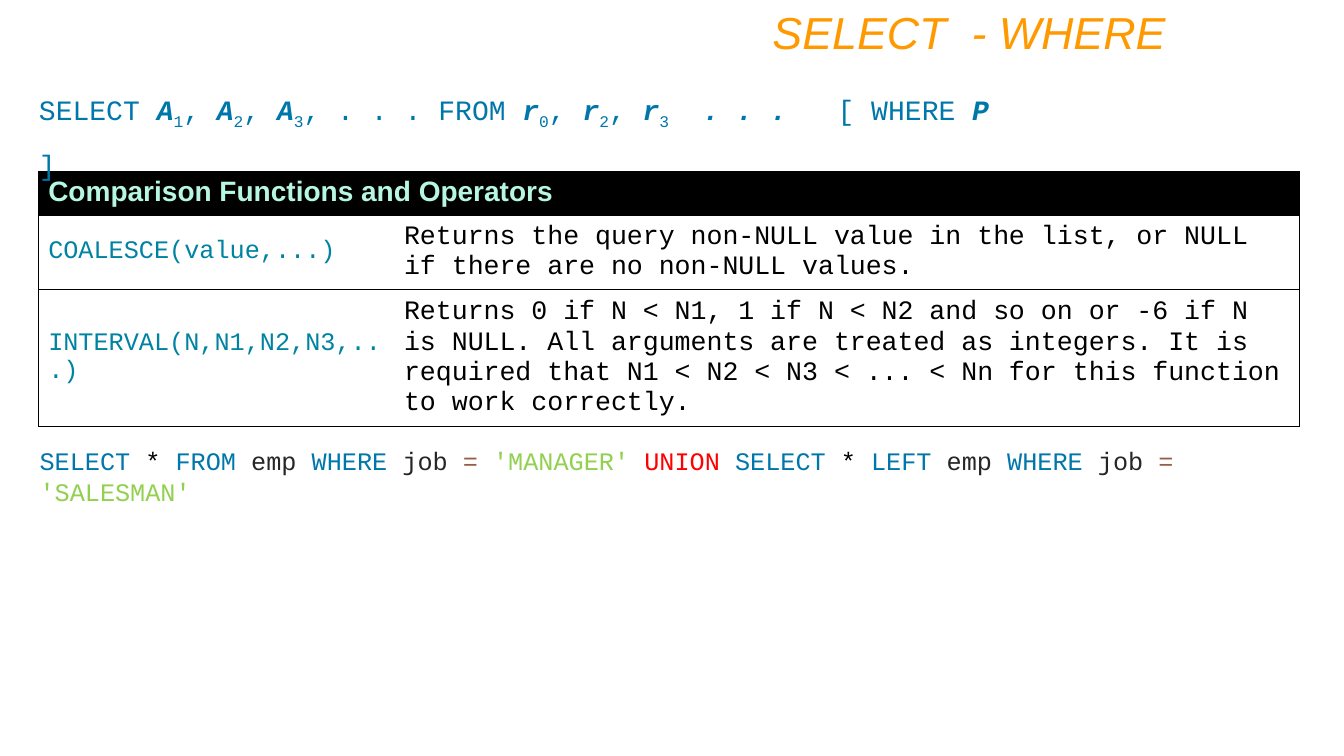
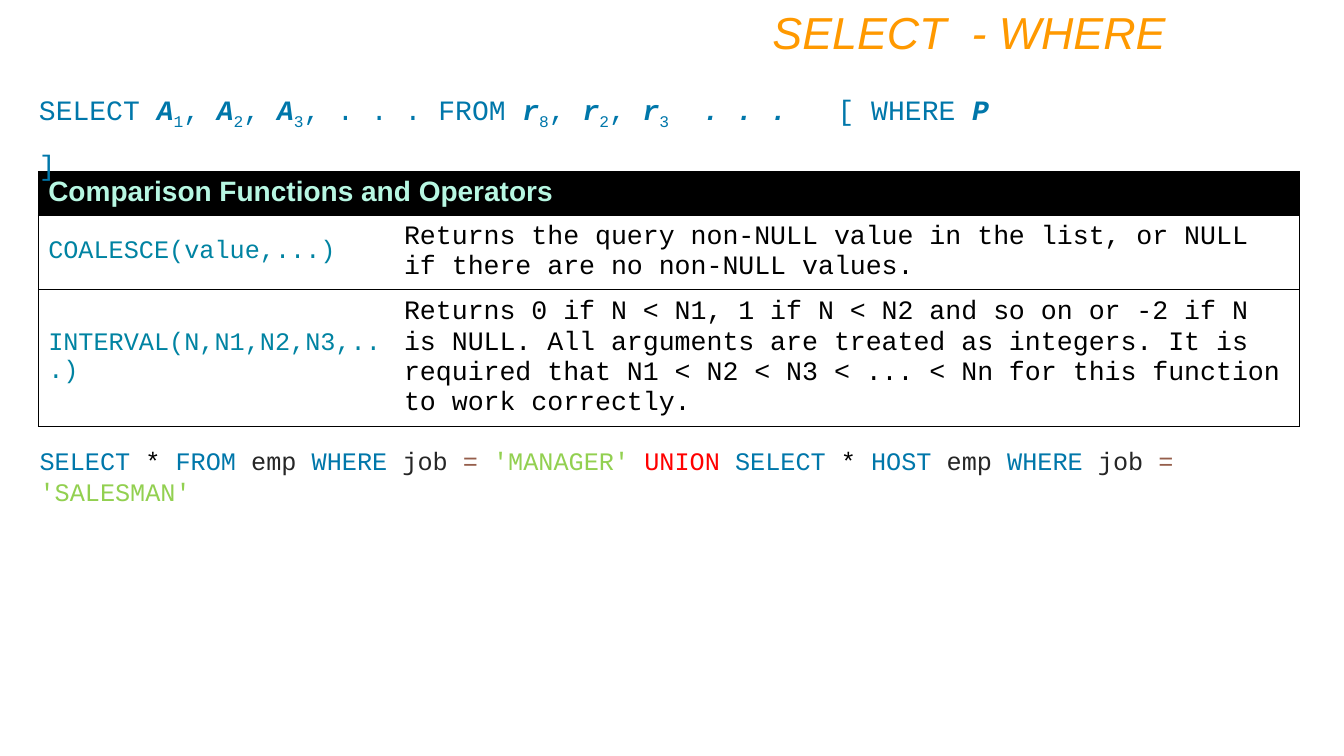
0: 0 -> 8 (544, 122)
-6: -6 -> -2 (1152, 311)
LEFT: LEFT -> HOST (901, 463)
